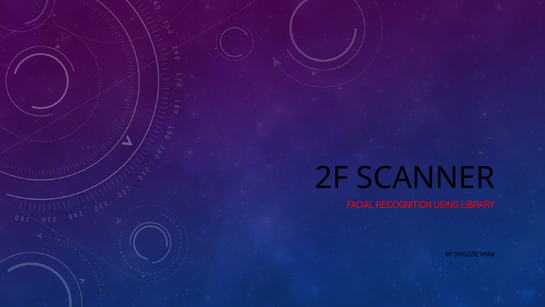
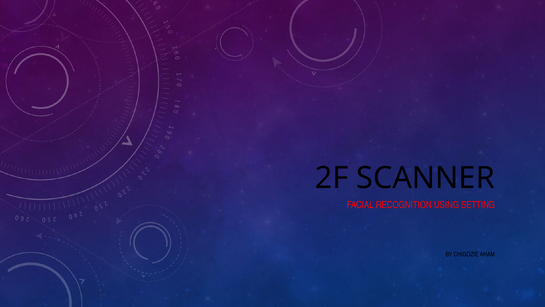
LIBRARY: LIBRARY -> SETTING (478, 205)
